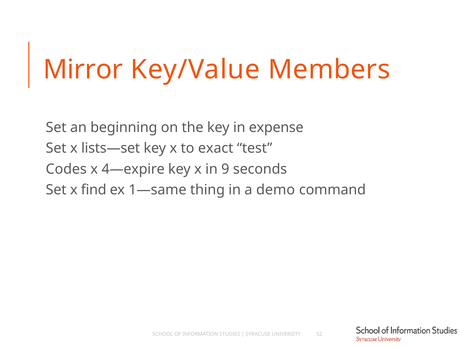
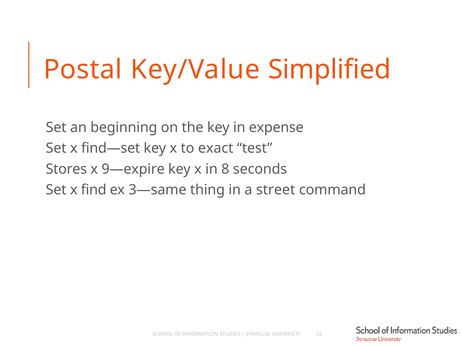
Mirror: Mirror -> Postal (83, 69)
Members: Members -> Simplified (330, 69)
lists—set: lists—set -> find—set (111, 148)
Codes: Codes -> Stores (66, 169)
4—expire: 4—expire -> 9—expire (133, 169)
9: 9 -> 8 (225, 169)
1—same: 1—same -> 3—same (157, 190)
demo: demo -> street (276, 190)
